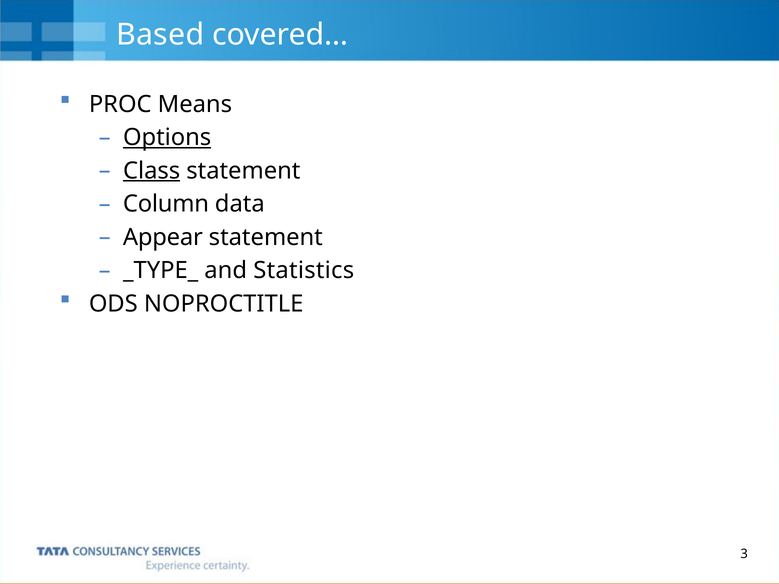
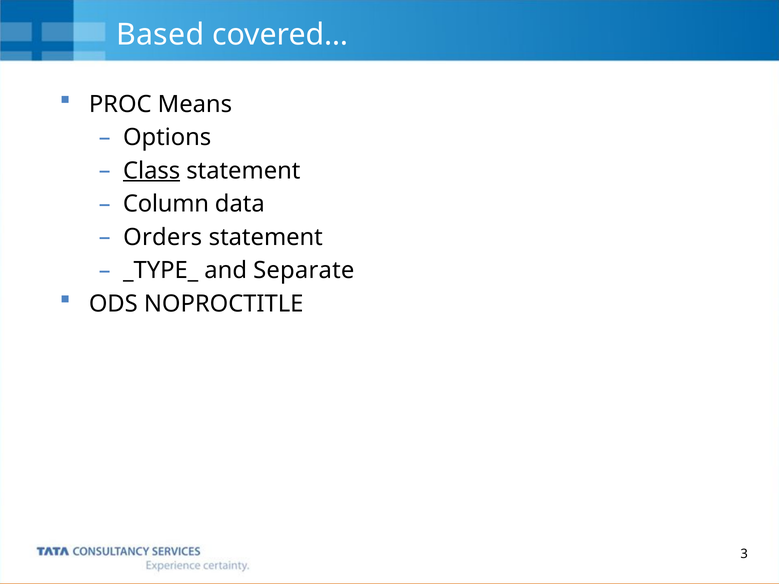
Options underline: present -> none (167, 137)
Appear: Appear -> Orders (163, 237)
Statistics: Statistics -> Separate (304, 271)
